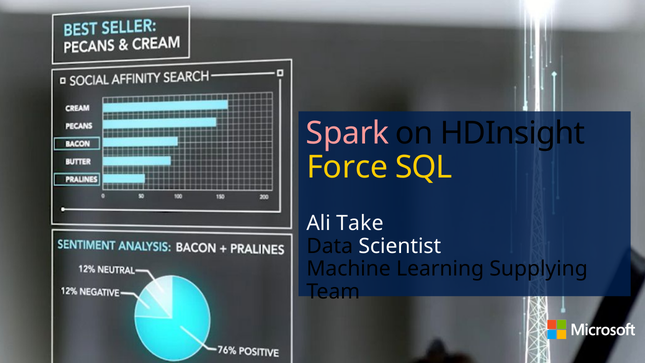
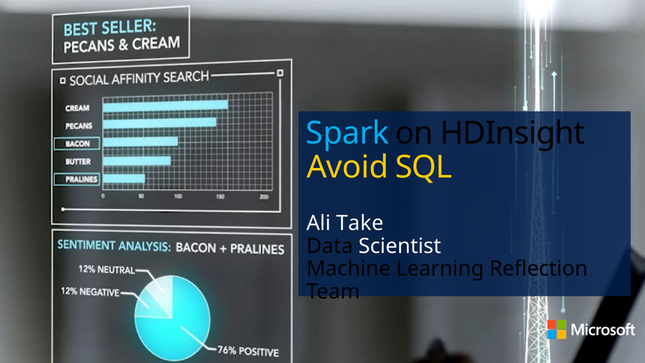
Spark colour: pink -> light blue (348, 133)
Force: Force -> Avoid (348, 167)
Supplying: Supplying -> Reflection (539, 269)
